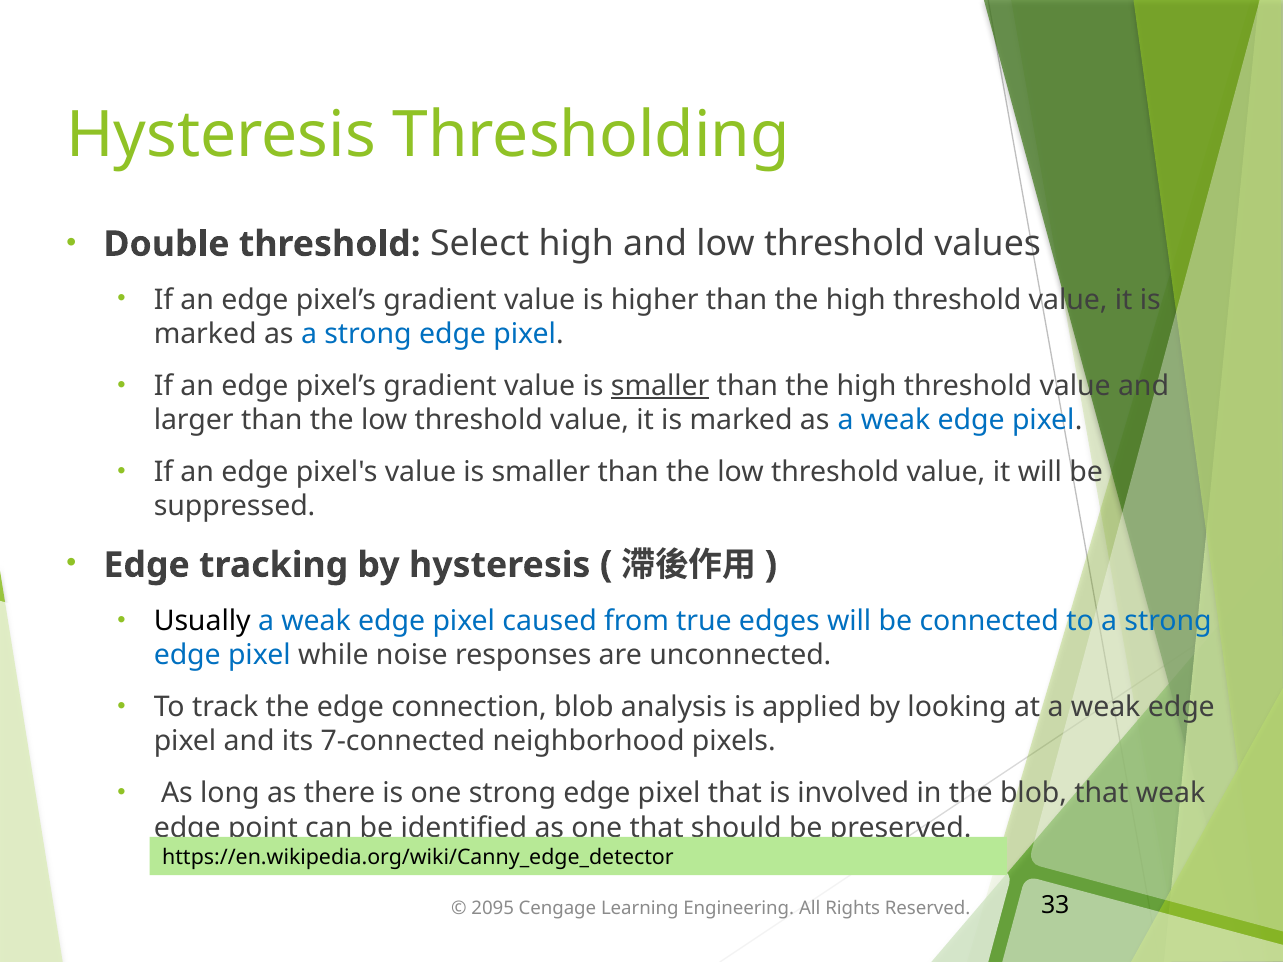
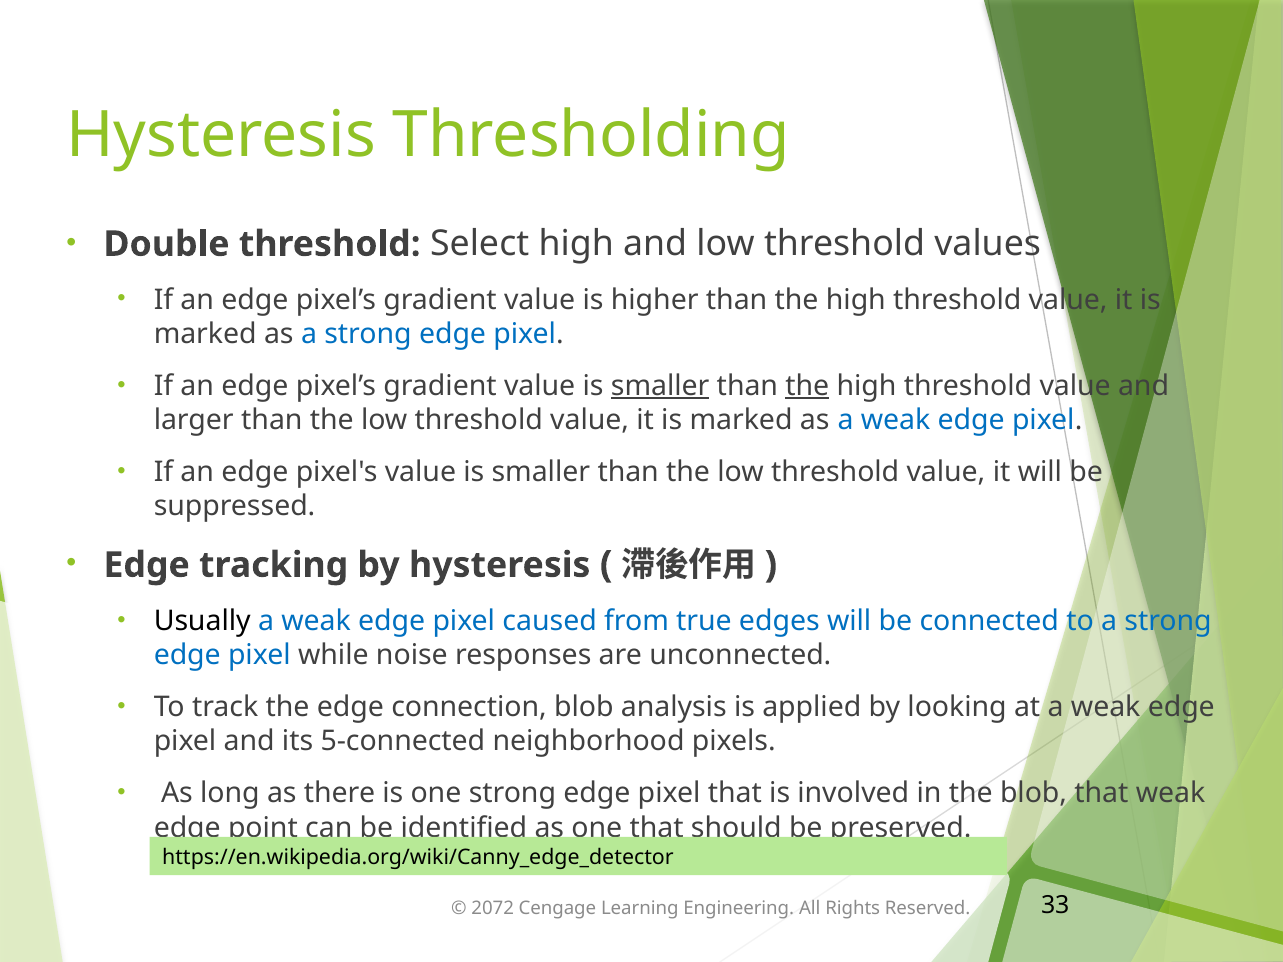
the underline: none -> present (807, 386)
7-connected: 7-connected -> 5-connected (403, 742)
2095: 2095 -> 2072 (493, 909)
